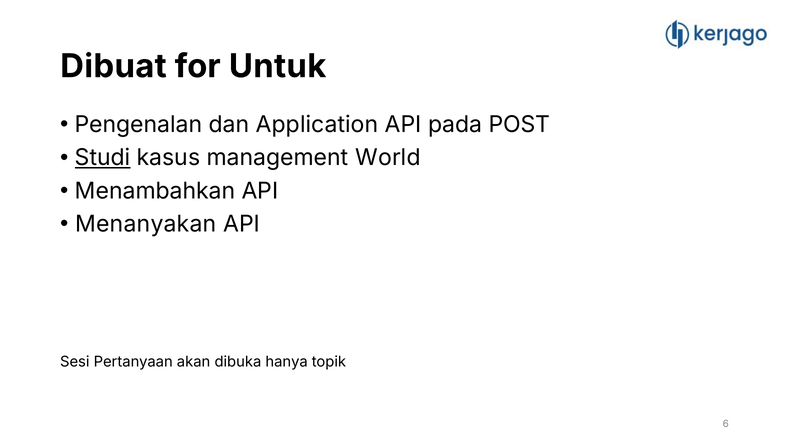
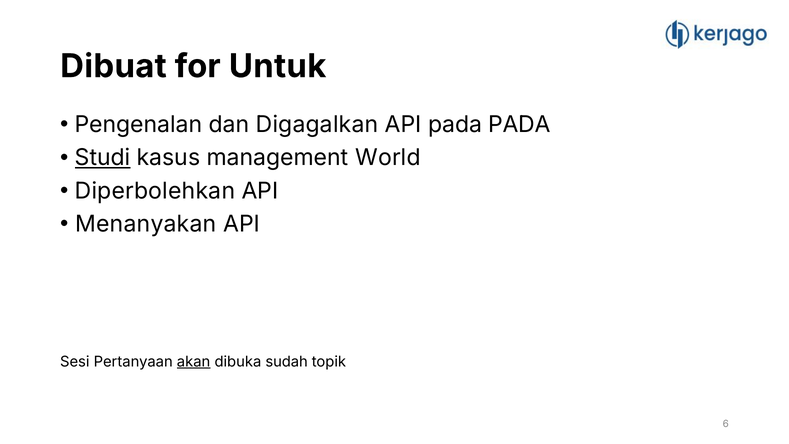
Application: Application -> Digagalkan (317, 125)
pada POST: POST -> PADA (519, 125)
Menambahkan: Menambahkan -> Diperbolehkan (155, 191)
akan underline: none -> present (194, 362)
hanya: hanya -> sudah (287, 362)
